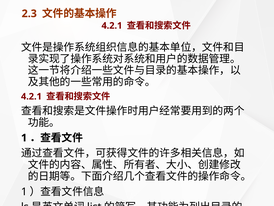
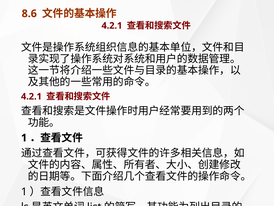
2.3: 2.3 -> 8.6 (29, 14)
